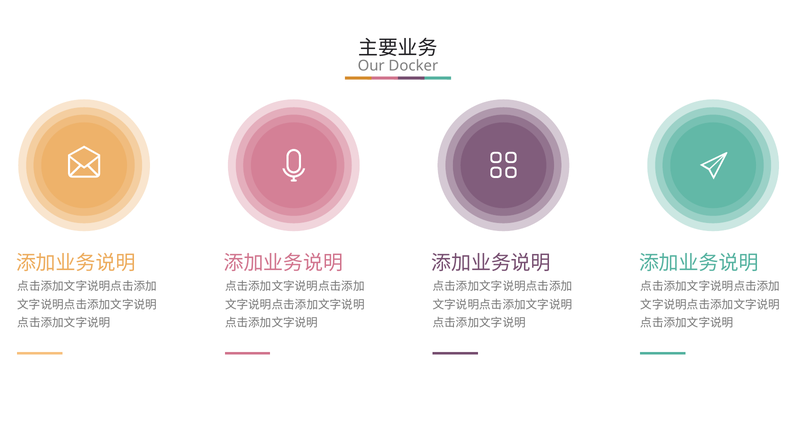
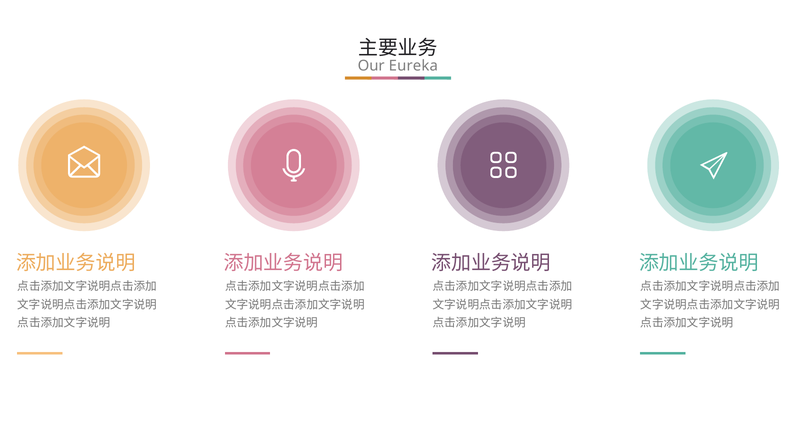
Docker: Docker -> Eureka (413, 66)
